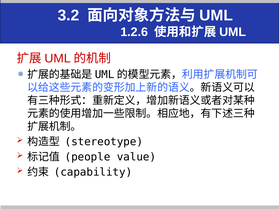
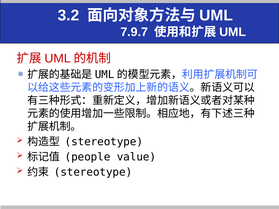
1.2.6: 1.2.6 -> 7.9.7 (134, 32)
capability: capability -> stereotype (93, 172)
